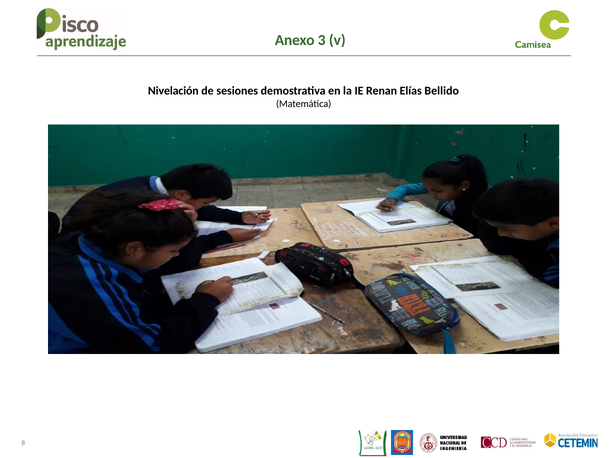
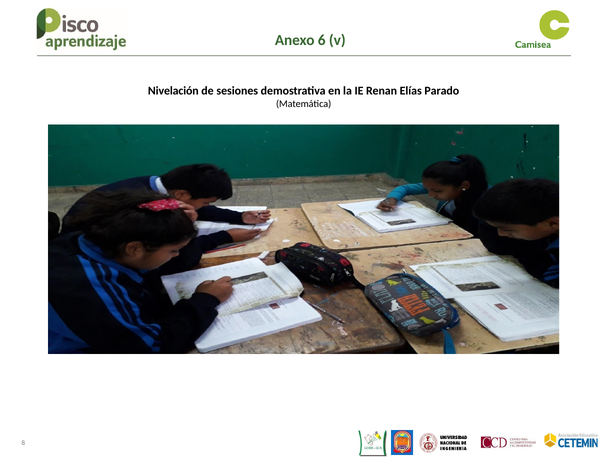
3: 3 -> 6 (322, 40)
Bellido: Bellido -> Parado (442, 91)
